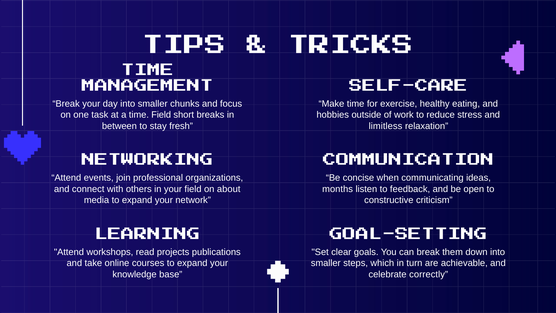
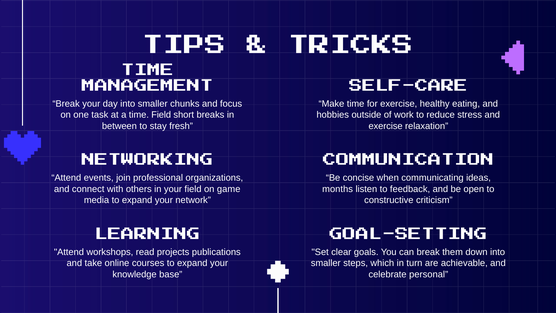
limitless: limitless -> exercise (386, 126)
about: about -> game (229, 189)
correctly: correctly -> personal (429, 274)
